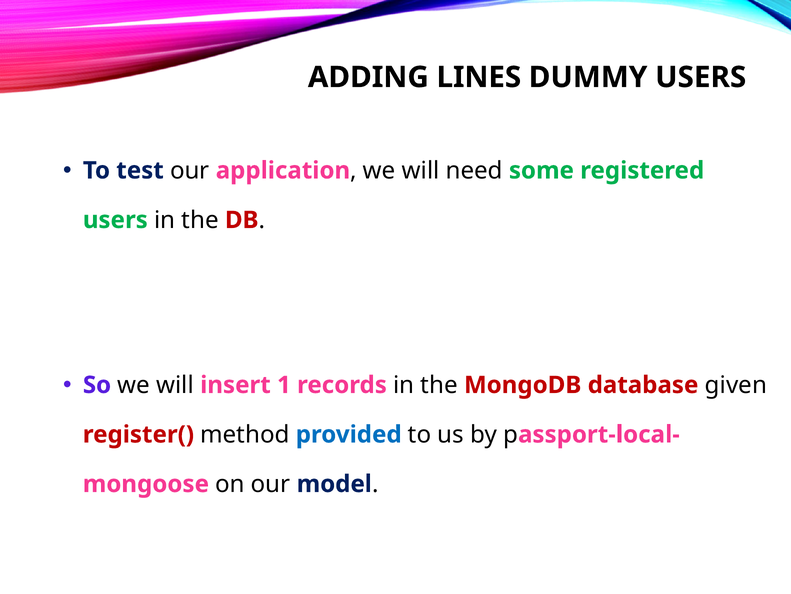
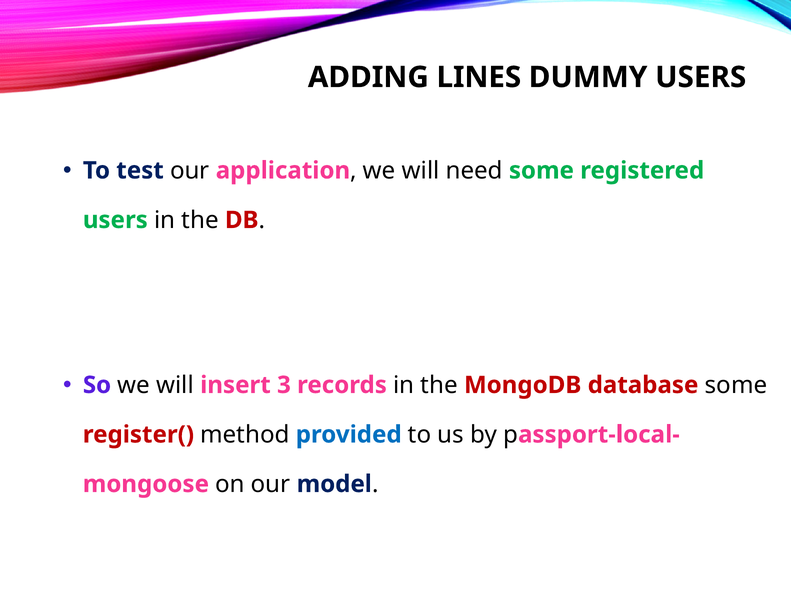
1: 1 -> 3 (284, 385)
database given: given -> some (736, 385)
